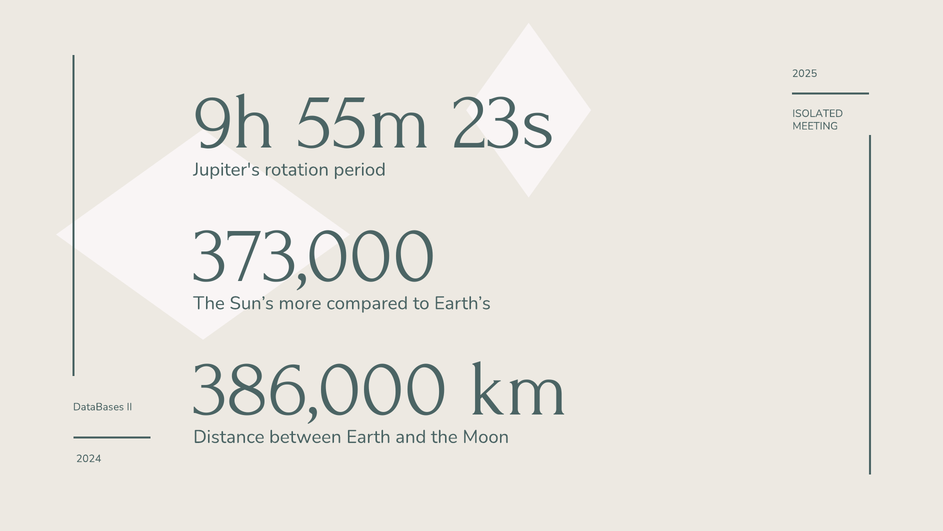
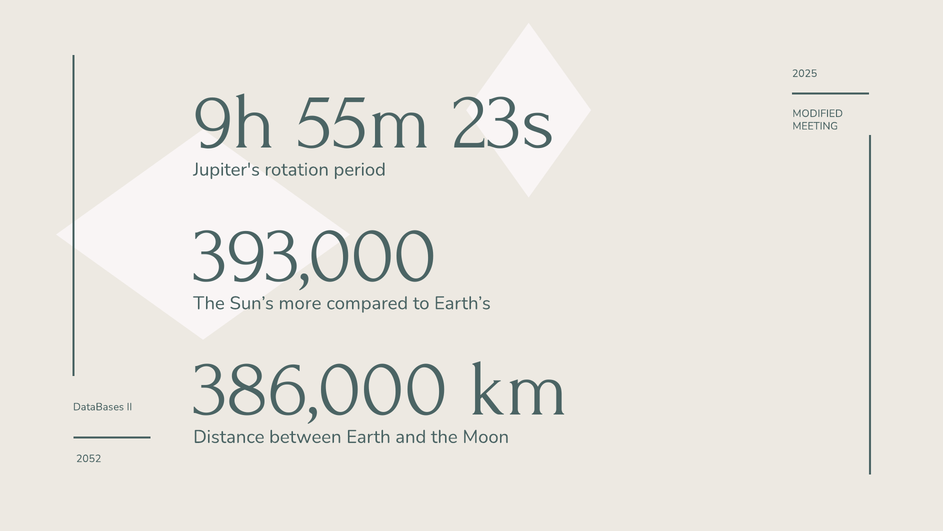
ISOLATED: ISOLATED -> MODIFIED (818, 113)
373,000: 373,000 -> 393,000 (315, 254)
2024: 2024 -> 2052 (89, 458)
